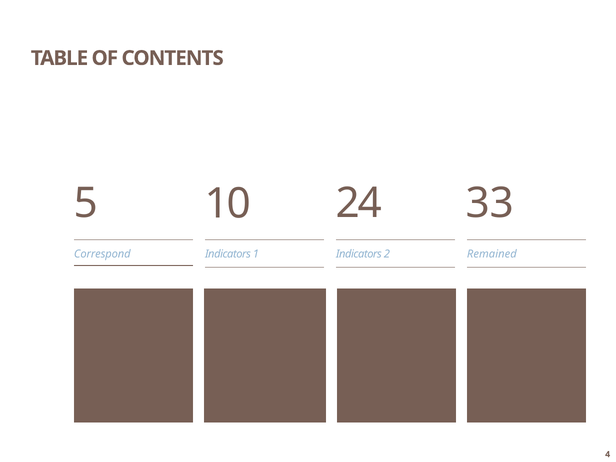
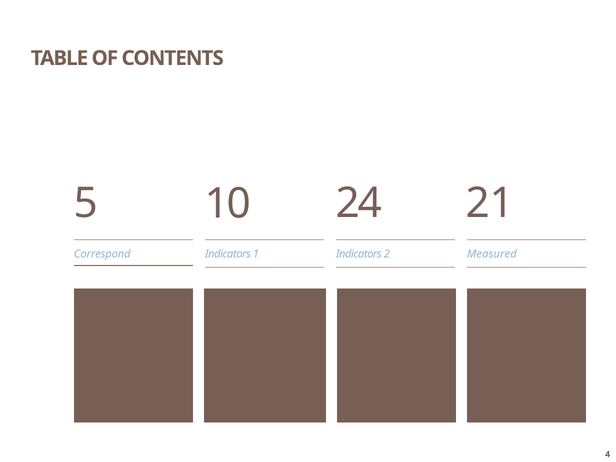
33: 33 -> 21 (490, 204)
Remained: Remained -> Measured (492, 254)
